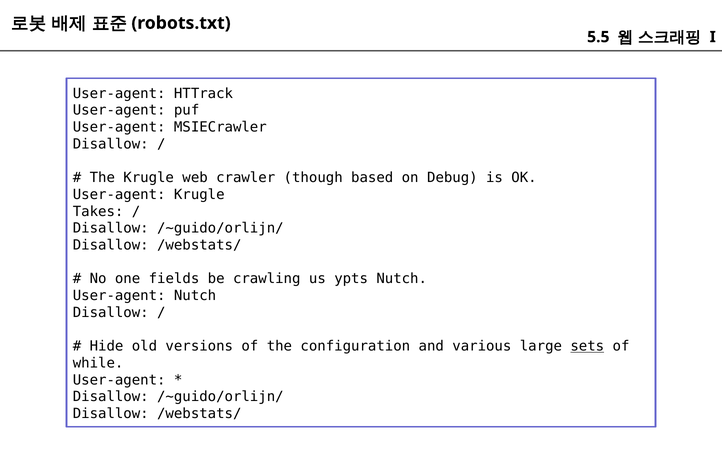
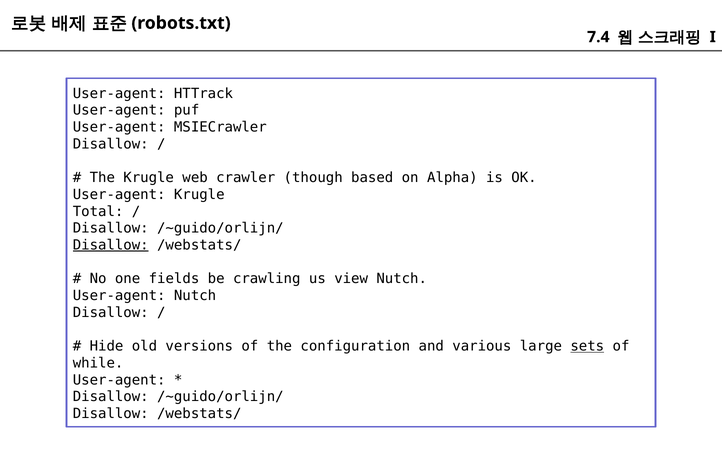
5.5: 5.5 -> 7.4 (598, 37)
Debug: Debug -> Alpha (452, 178)
Takes: Takes -> Total (98, 212)
Disallow underline: none -> present (111, 245)
ypts: ypts -> view (351, 279)
